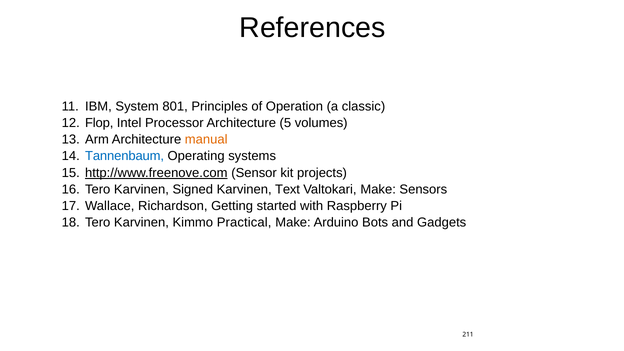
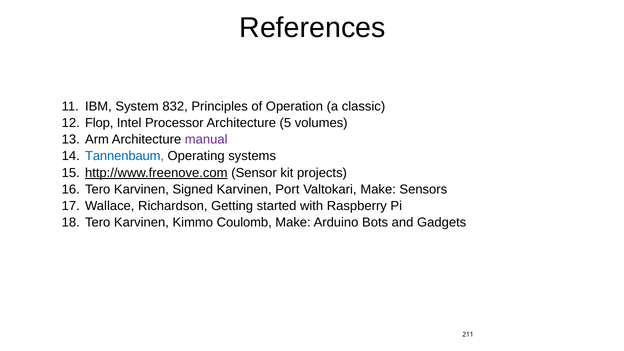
801: 801 -> 832 (175, 106)
manual colour: orange -> purple (206, 139)
Text: Text -> Port (287, 189)
Practical: Practical -> Coulomb (244, 223)
